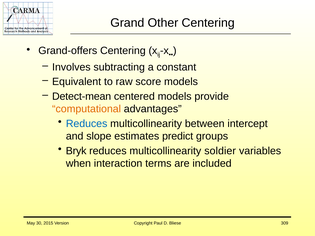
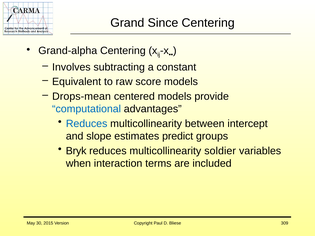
Other: Other -> Since (163, 23)
Grand-offers: Grand-offers -> Grand-alpha (68, 51)
Detect-mean: Detect-mean -> Drops-mean (82, 97)
computational colour: orange -> blue (87, 109)
